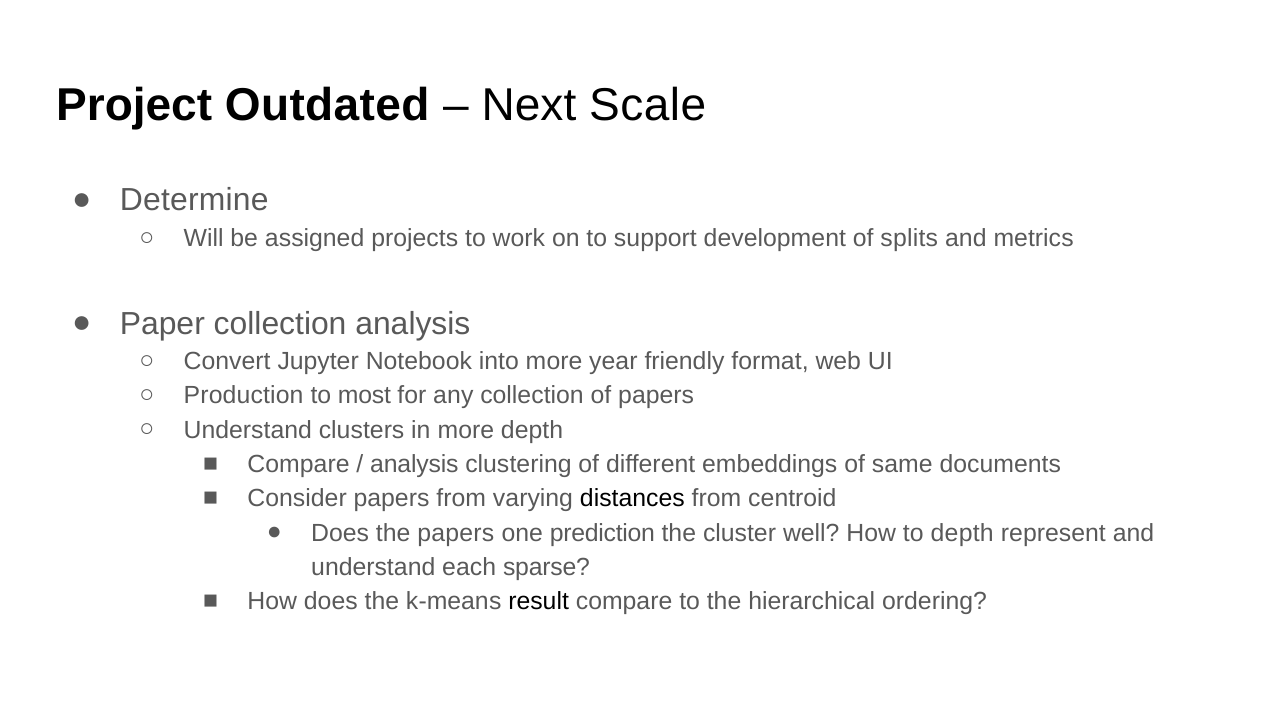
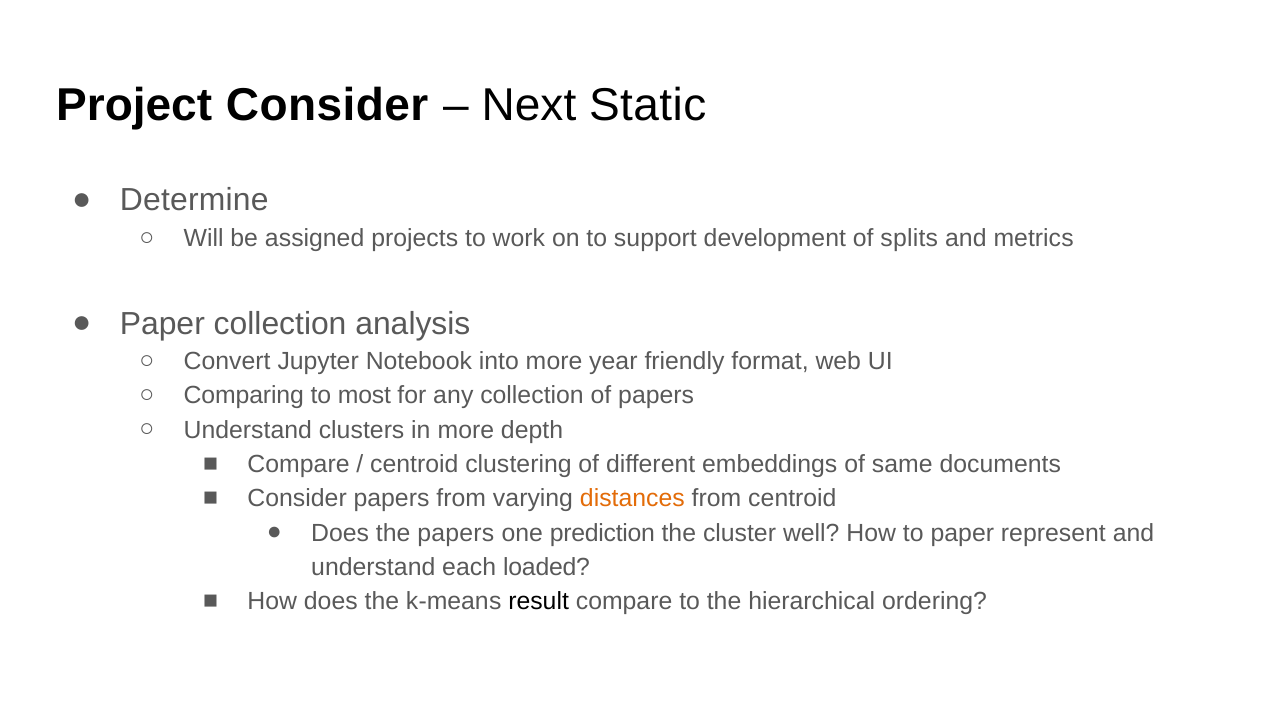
Project Outdated: Outdated -> Consider (327, 106)
Scale: Scale -> Static (648, 106)
Production: Production -> Comparing (244, 396)
analysis: analysis -> centroid (414, 464)
distances colour: black -> orange (632, 499)
to depth: depth -> paper (962, 533)
sparse: sparse -> loaded (547, 567)
